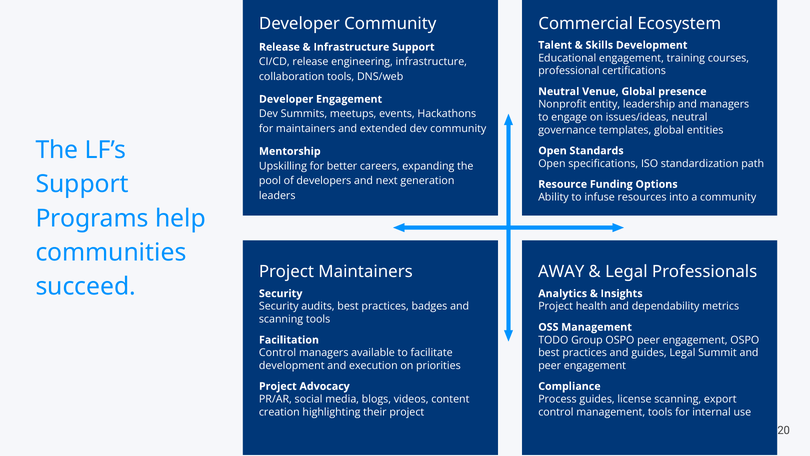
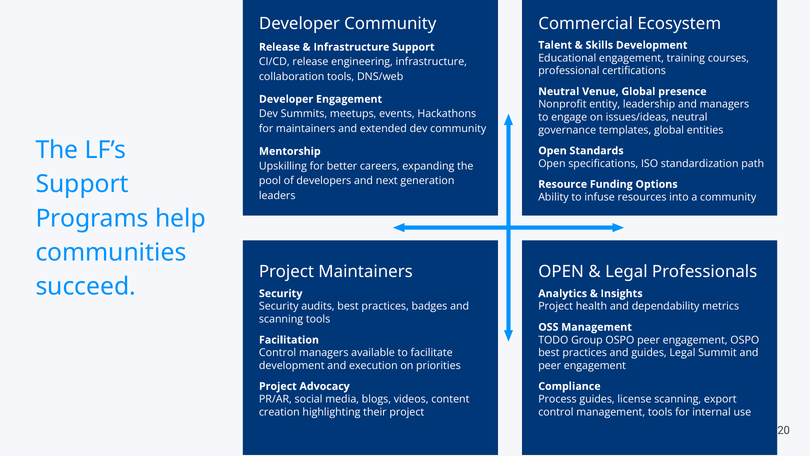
AWAY: AWAY -> OPEN (561, 272)
